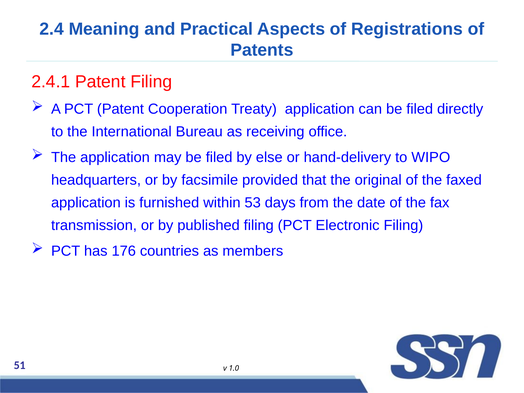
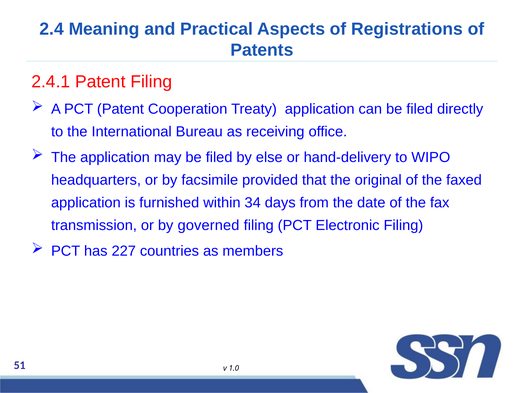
53: 53 -> 34 (253, 203)
published: published -> governed (208, 225)
176: 176 -> 227 (124, 251)
